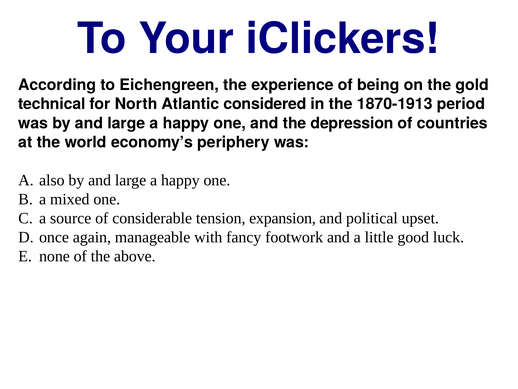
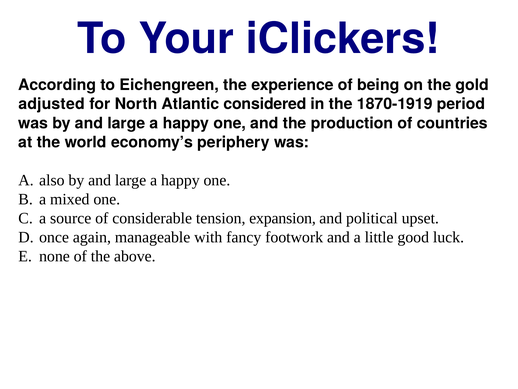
technical: technical -> adjusted (52, 104)
1870-1913: 1870-1913 -> 1870-1919 (395, 104)
depression: depression -> production (352, 123)
